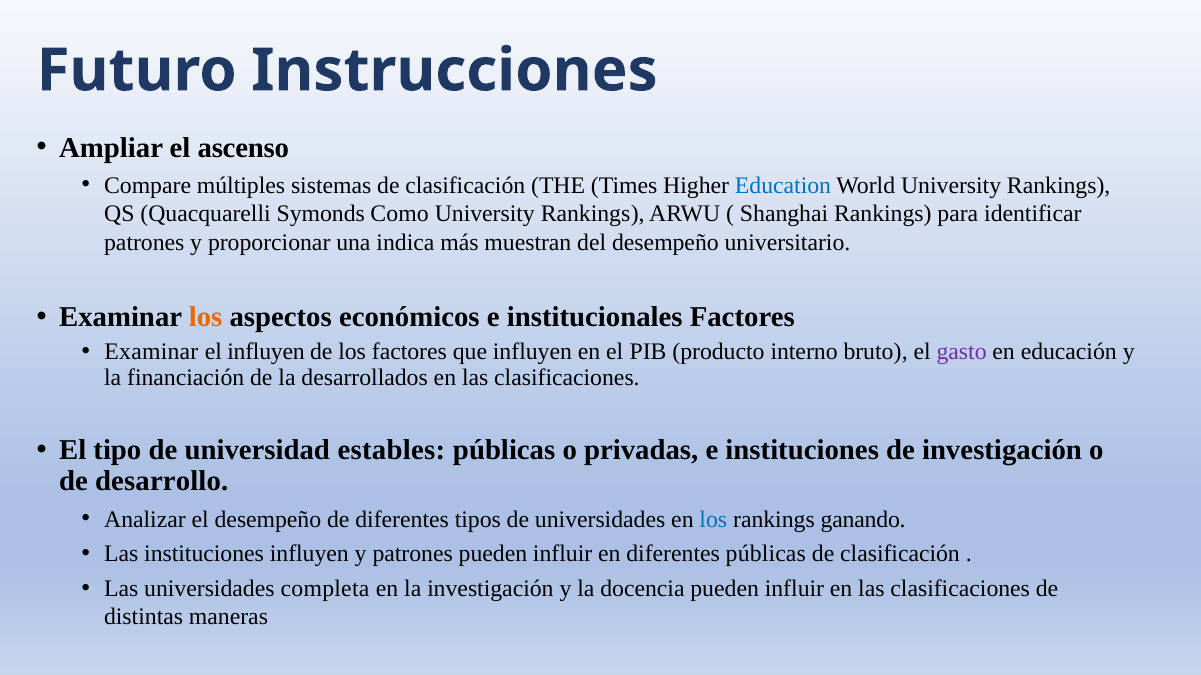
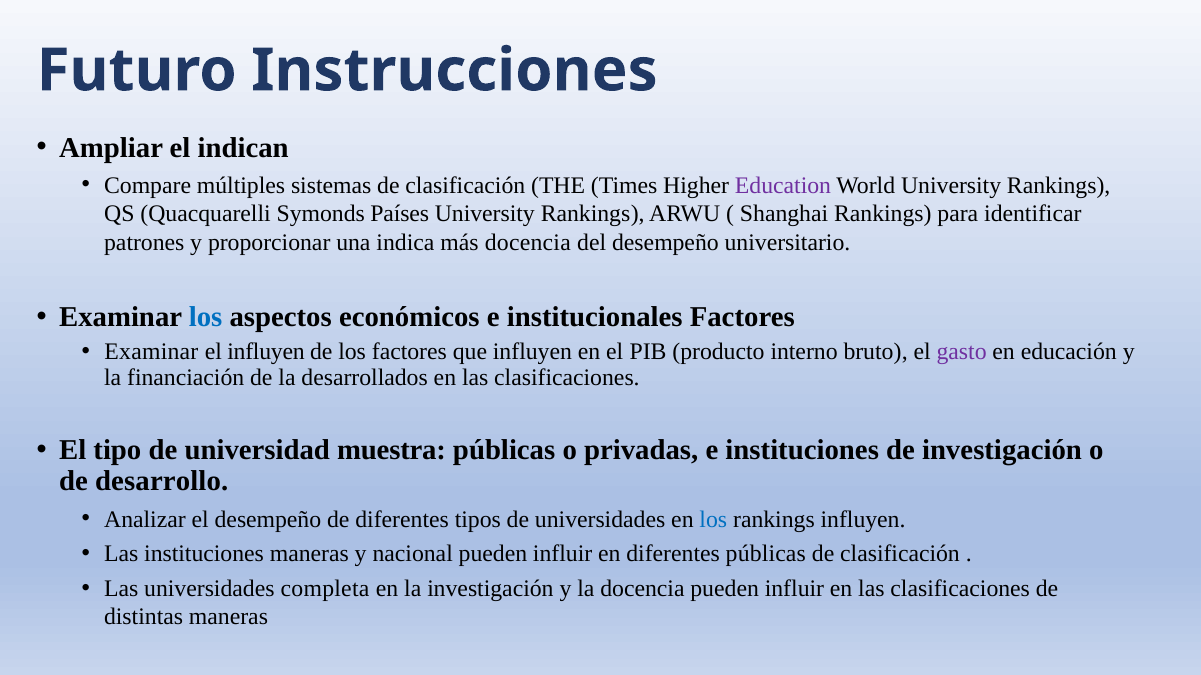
ascenso: ascenso -> indican (243, 148)
Education colour: blue -> purple (783, 185)
Como: Como -> Países (400, 214)
más muestran: muestran -> docencia (528, 242)
los colour: orange -> blue (206, 318)
estables: estables -> muestra (392, 451)
rankings ganando: ganando -> influyen (863, 520)
instituciones influyen: influyen -> maneras (309, 554)
y patrones: patrones -> nacional (413, 554)
